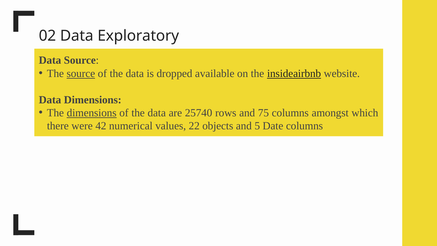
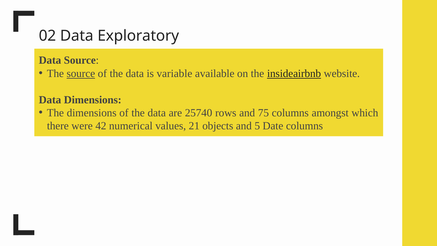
dropped: dropped -> variable (174, 73)
dimensions underline: present -> none (92, 113)
22: 22 -> 21 (194, 126)
